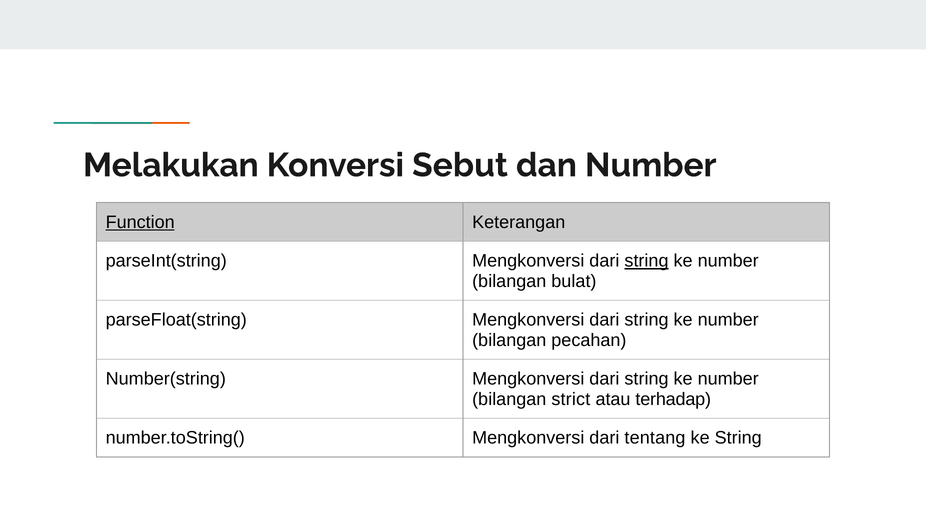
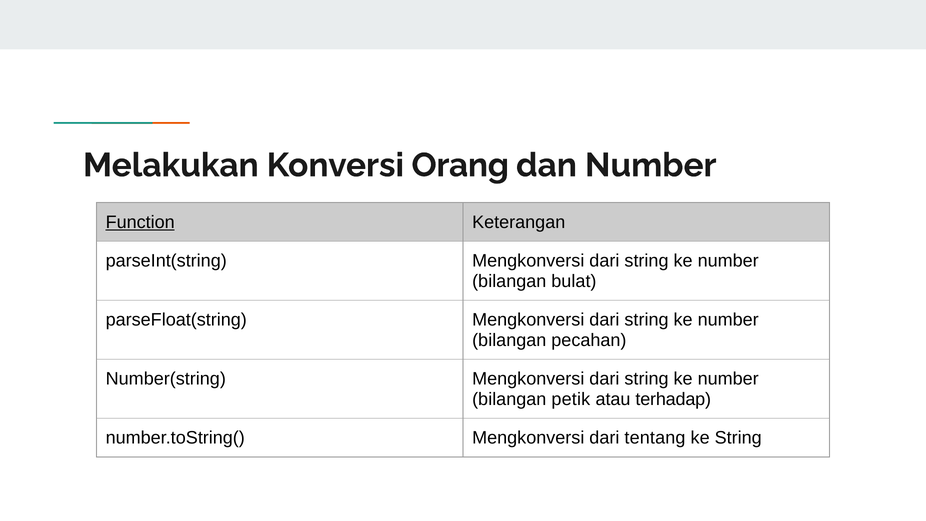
Sebut: Sebut -> Orang (460, 165)
string underline: present -> none (647, 261)
strict: strict -> petik (571, 399)
